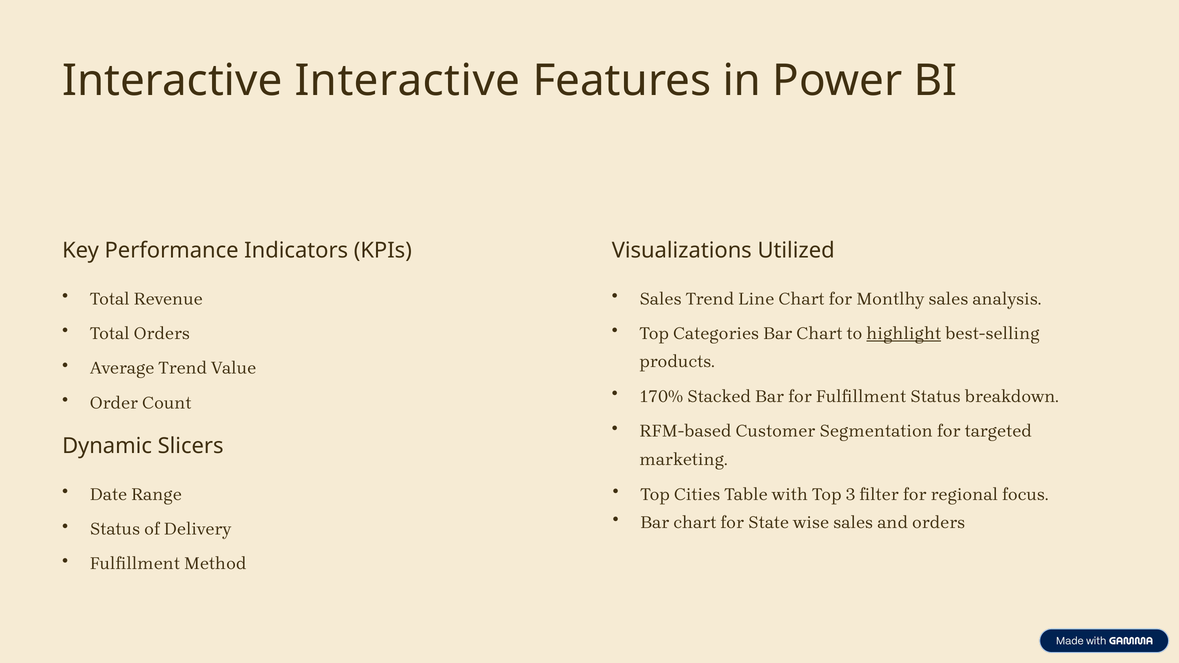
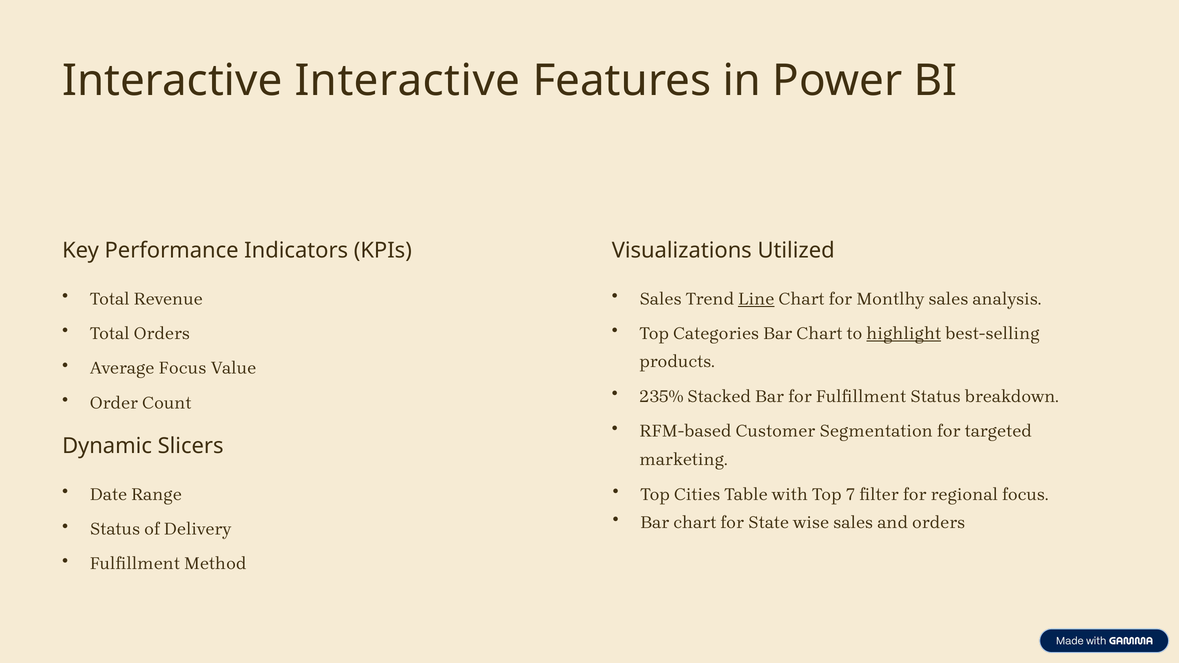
Line underline: none -> present (756, 299)
Average Trend: Trend -> Focus (183, 368)
170%: 170% -> 235% (661, 397)
3: 3 -> 7 (851, 494)
